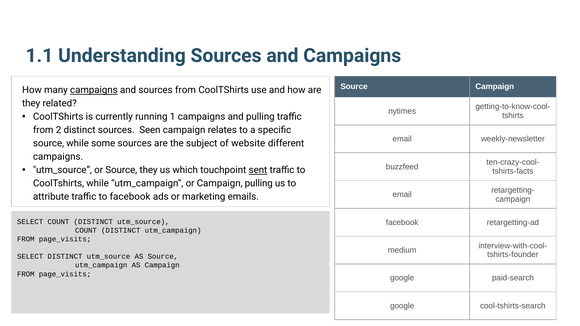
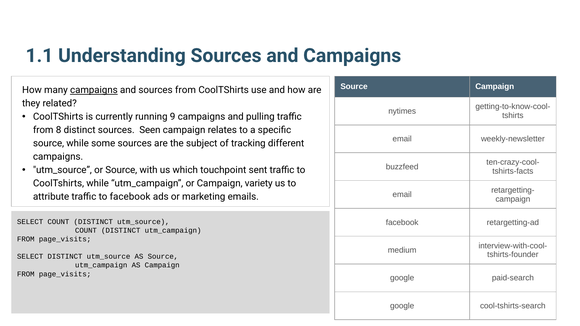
1: 1 -> 9 (173, 117)
2: 2 -> 8 (59, 130)
website: website -> tracking (248, 144)
Source they: they -> with (149, 170)
sent underline: present -> none (258, 170)
Campaign pulling: pulling -> variety (259, 184)
